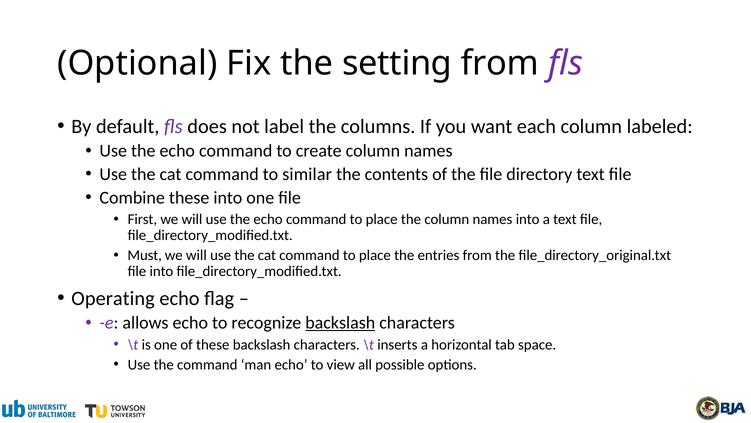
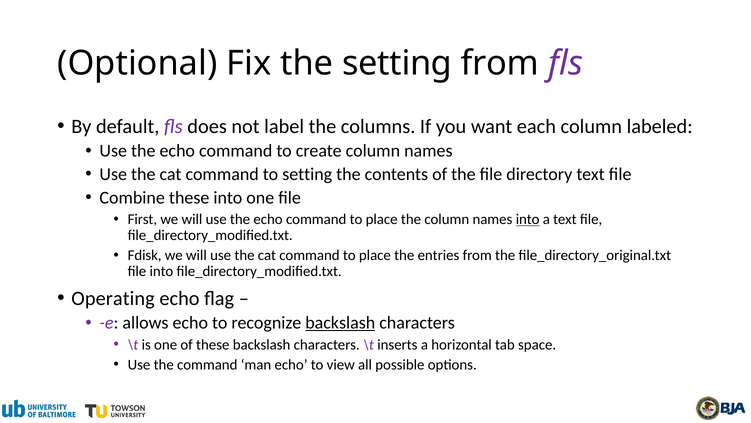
to similar: similar -> setting (307, 174)
into underline: none -> present (528, 219)
Must: Must -> Fdisk (145, 255)
